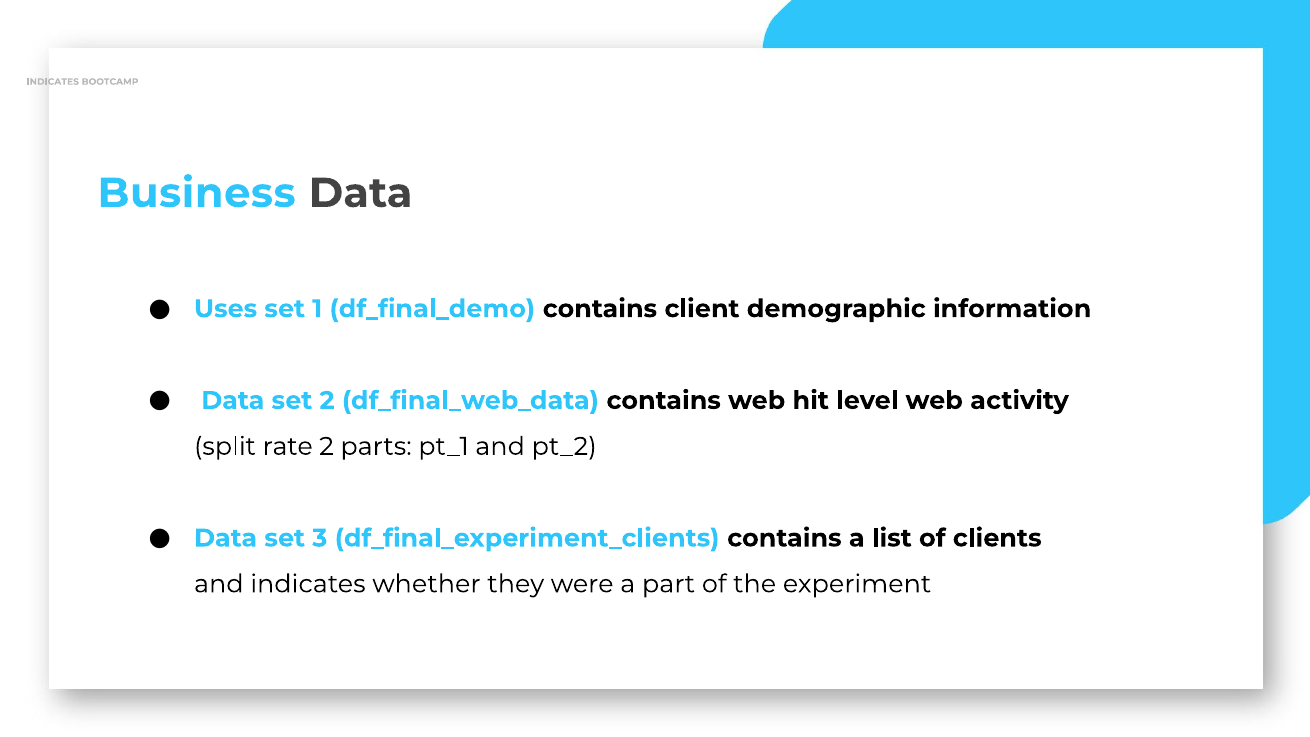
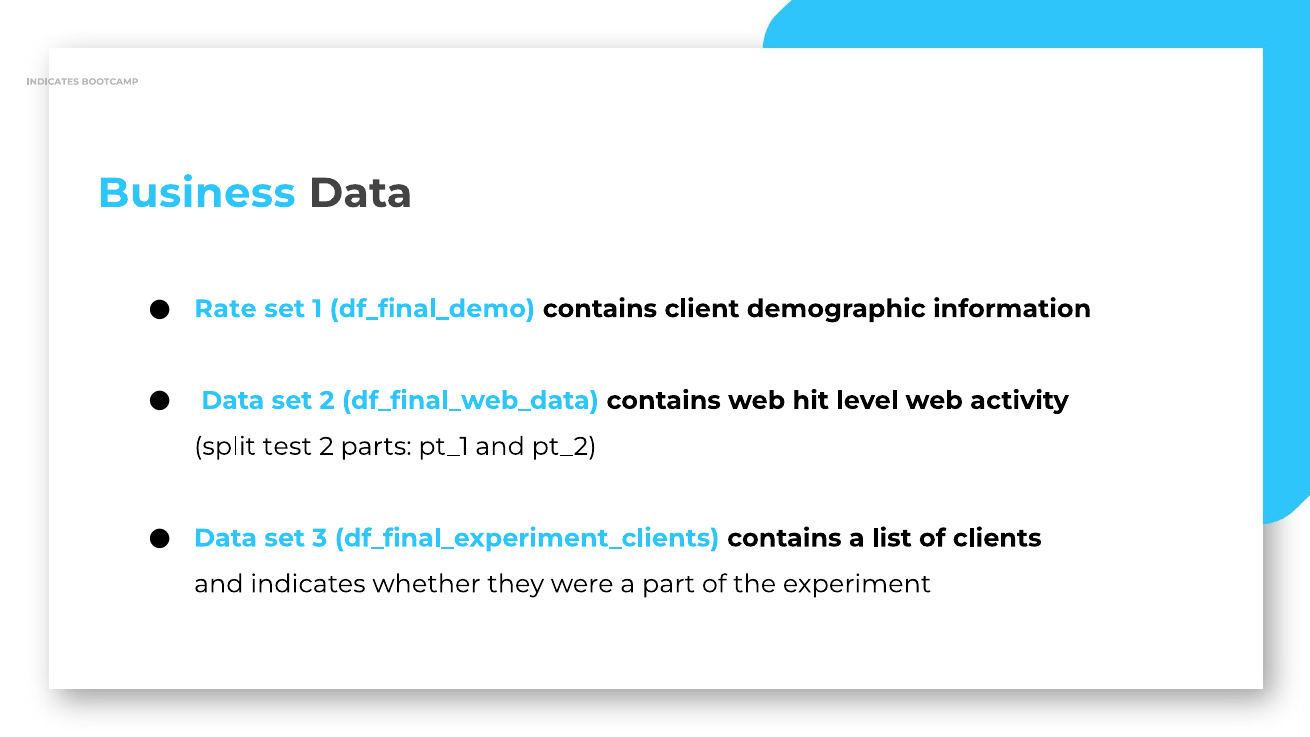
Uses: Uses -> Rate (225, 309)
rate: rate -> test (287, 446)
